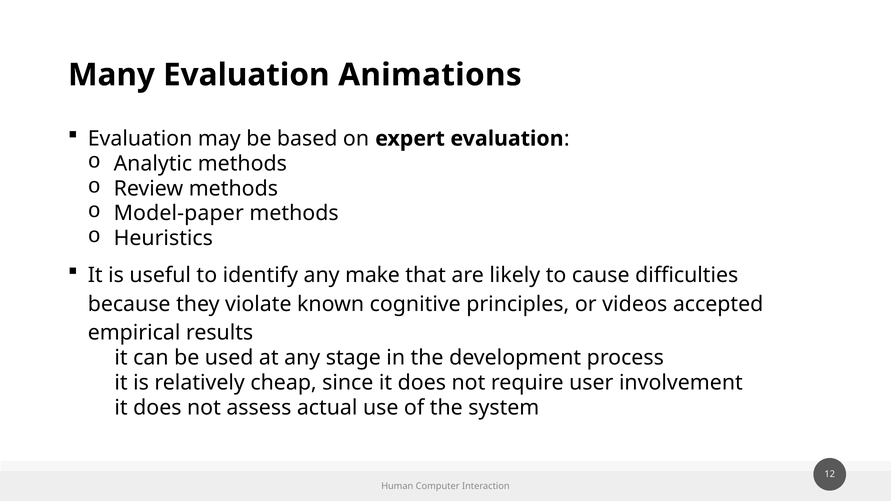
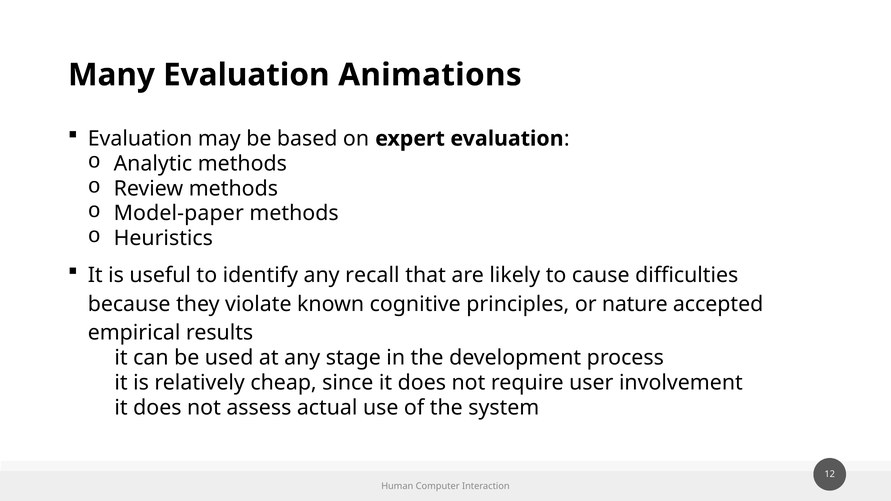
make: make -> recall (372, 275)
videos: videos -> nature (635, 304)
